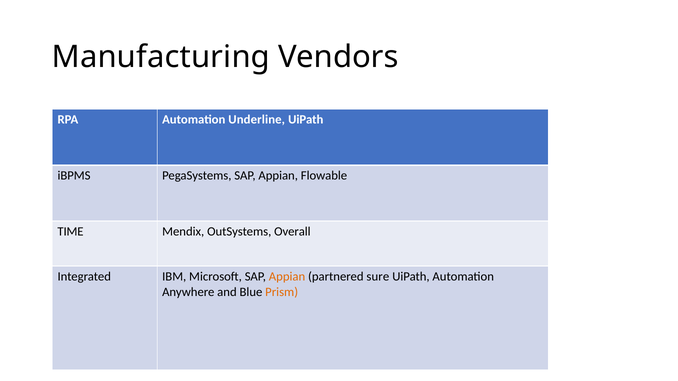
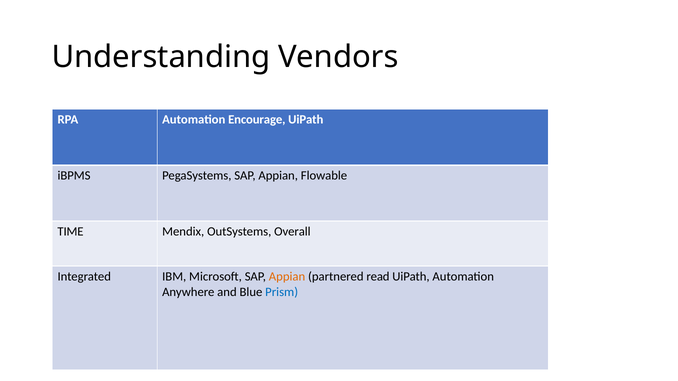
Manufacturing: Manufacturing -> Understanding (161, 57)
Underline: Underline -> Encourage (257, 120)
sure: sure -> read (378, 277)
Prism colour: orange -> blue (282, 292)
